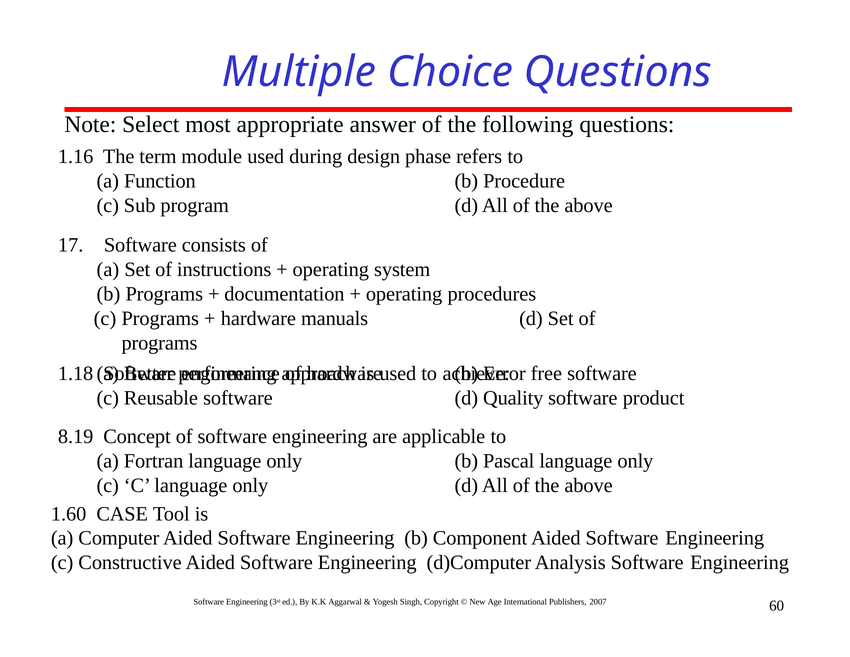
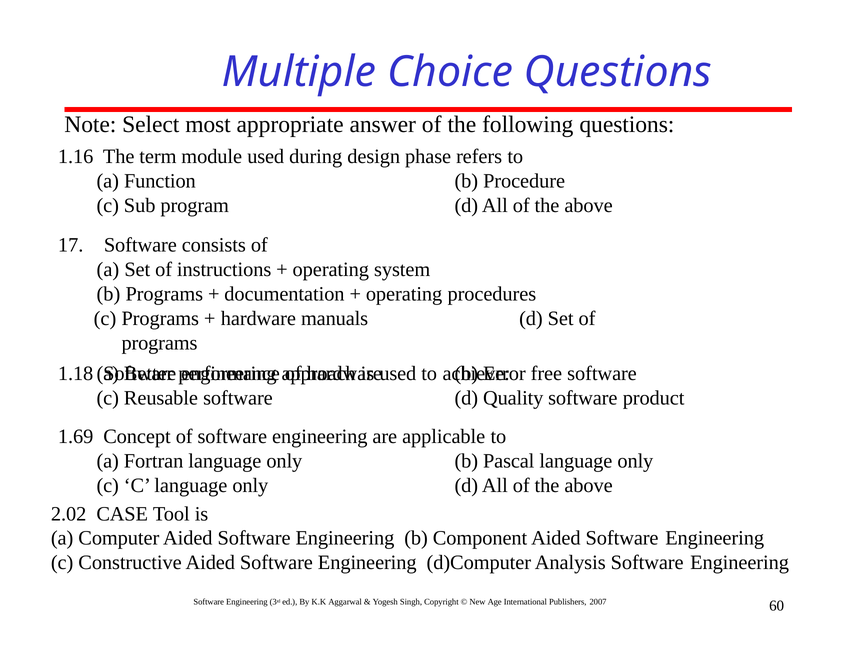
8.19: 8.19 -> 1.69 (76, 437)
1.60: 1.60 -> 2.02 (69, 514)
